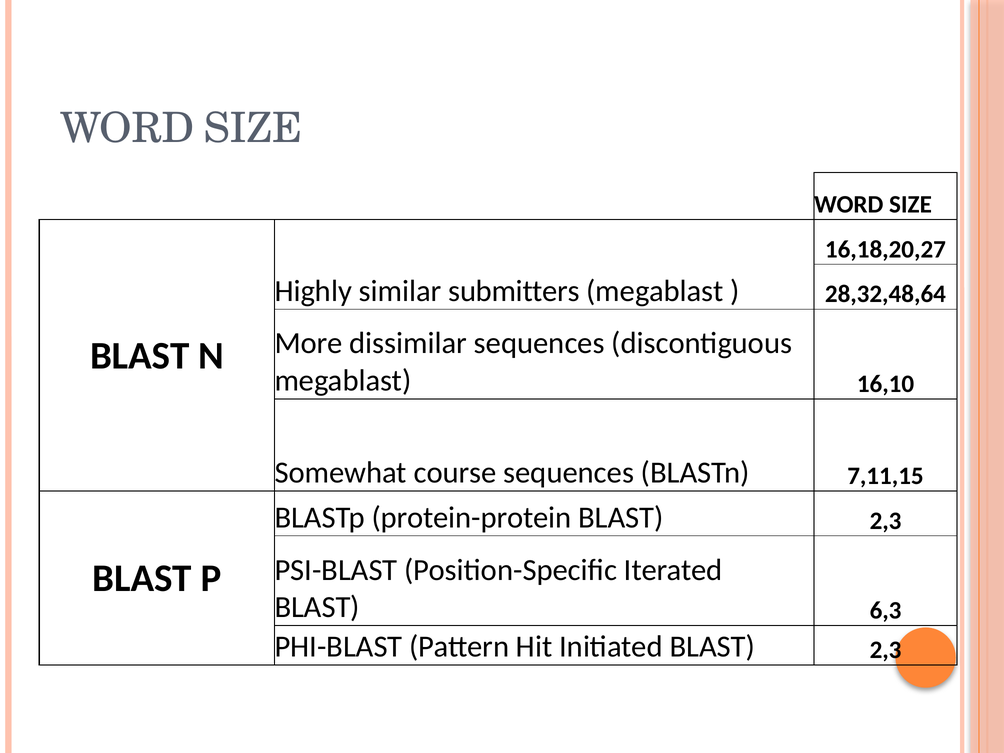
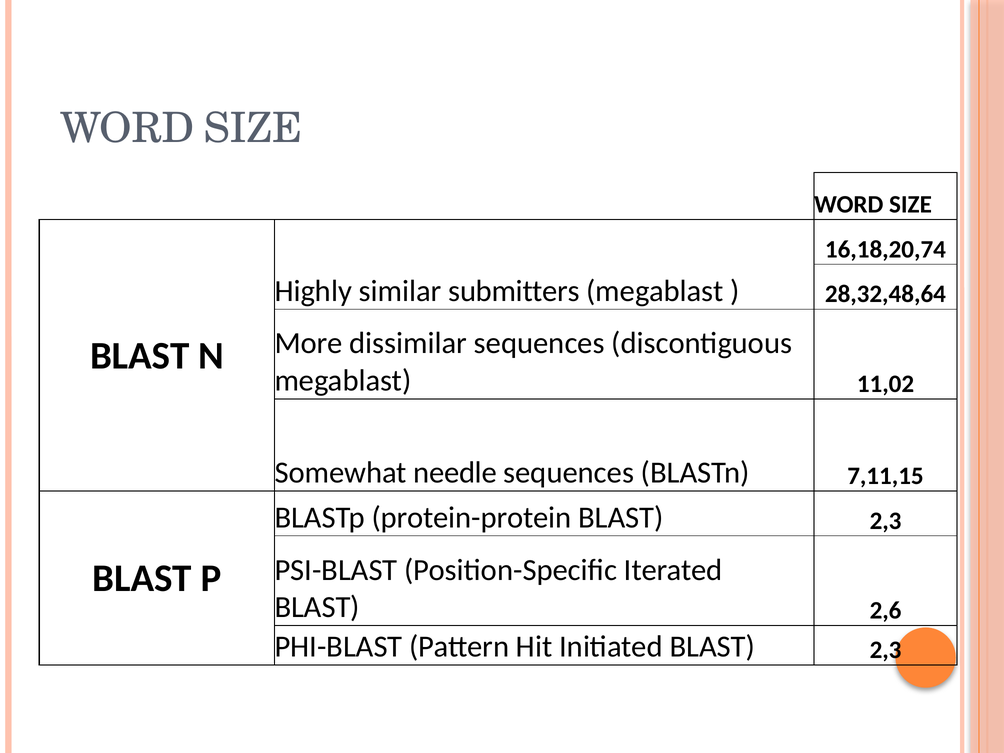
16,18,20,27: 16,18,20,27 -> 16,18,20,74 (885, 249)
16,10: 16,10 -> 11,02 (886, 384)
course: course -> needle (455, 473)
6,3: 6,3 -> 2,6 (886, 611)
